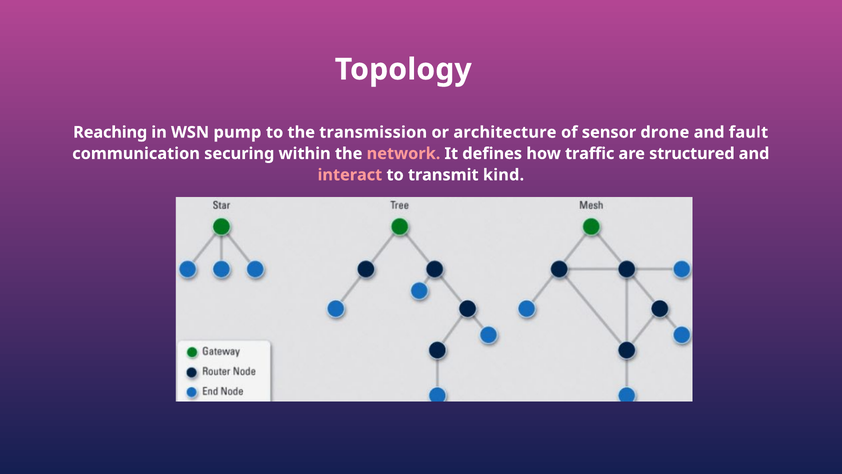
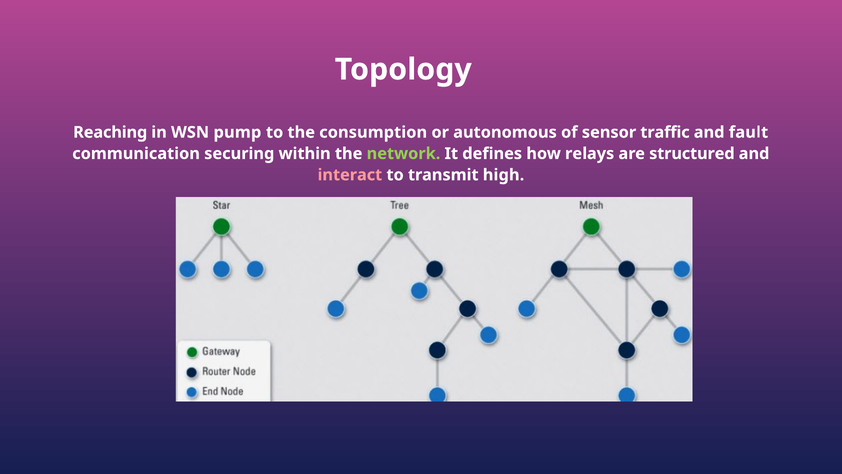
transmission: transmission -> consumption (373, 132)
architecture: architecture -> autonomous (505, 132)
drone: drone -> traffic (665, 132)
network colour: pink -> light green (403, 154)
traffic: traffic -> relays (590, 154)
kind: kind -> high (504, 175)
